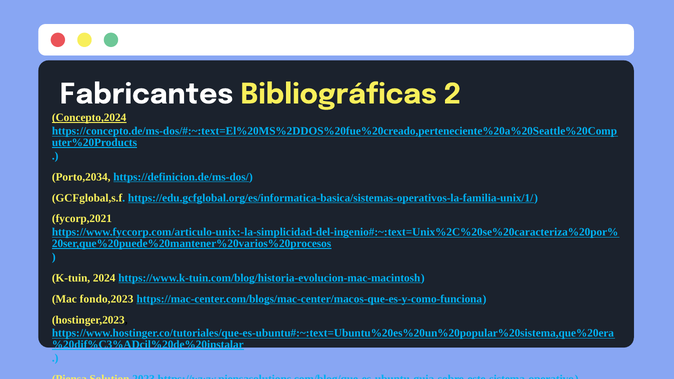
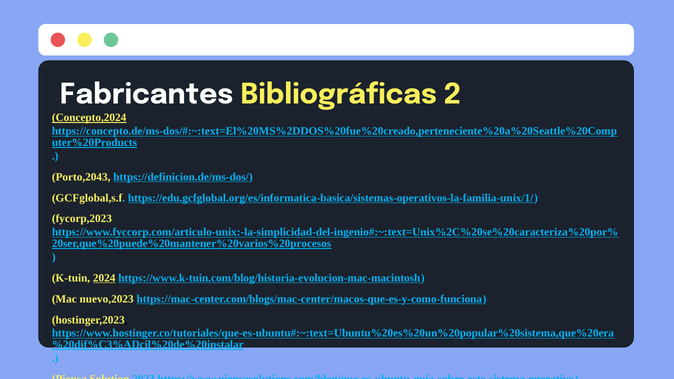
Porto,2034: Porto,2034 -> Porto,2043 (81, 177)
fycorp,2021: fycorp,2021 -> fycorp,2023 (82, 219)
2024 underline: none -> present (104, 278)
fondo,2023: fondo,2023 -> nuevo,2023 (107, 299)
